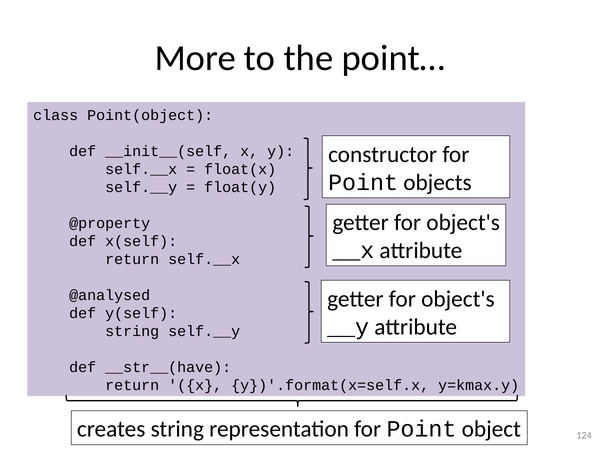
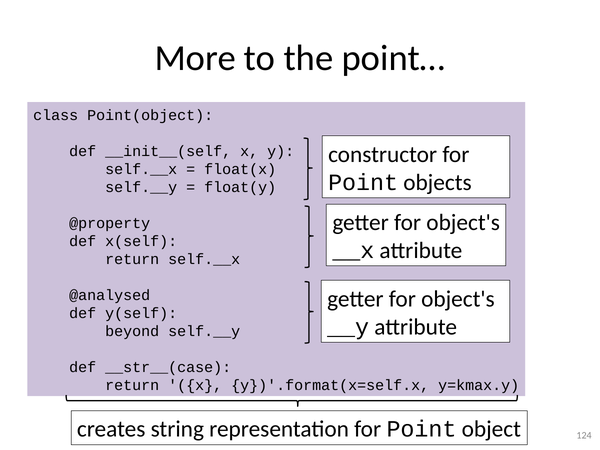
string: string -> beyond (132, 331)
__str__(have: __str__(have -> __str__(case (168, 367)
